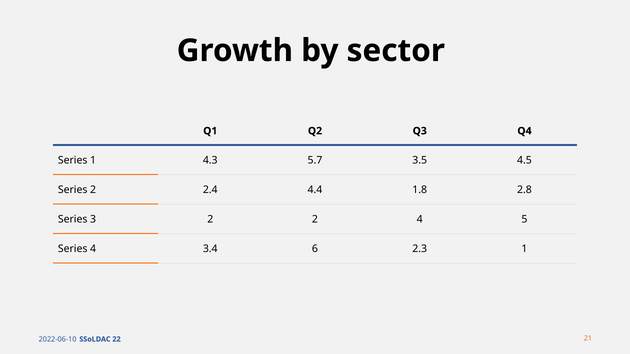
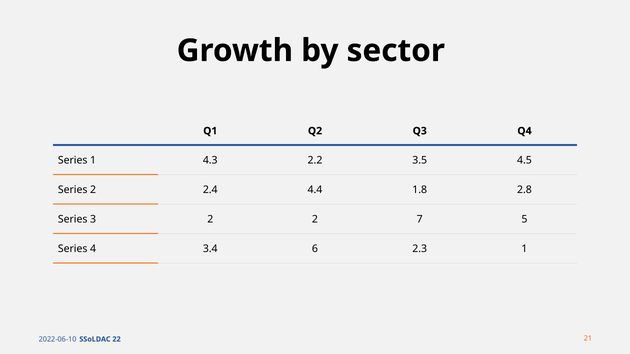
5.7: 5.7 -> 2.2 (315, 161)
2 4: 4 -> 7 (420, 220)
